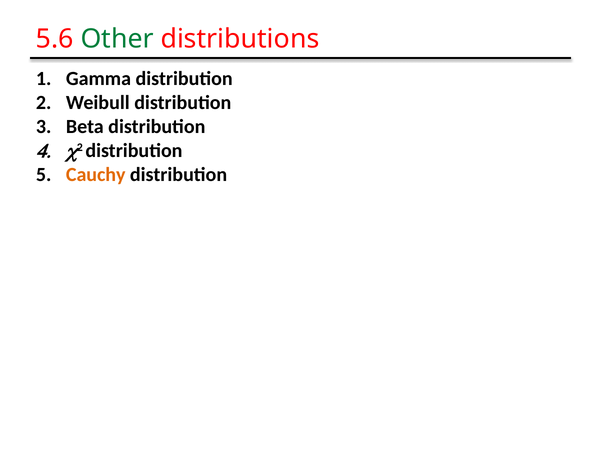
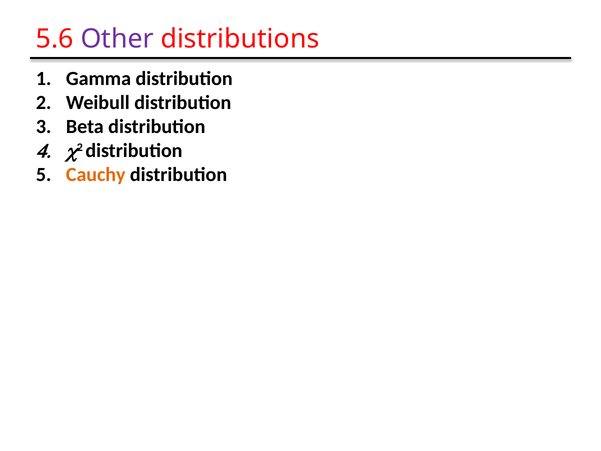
Other colour: green -> purple (117, 39)
